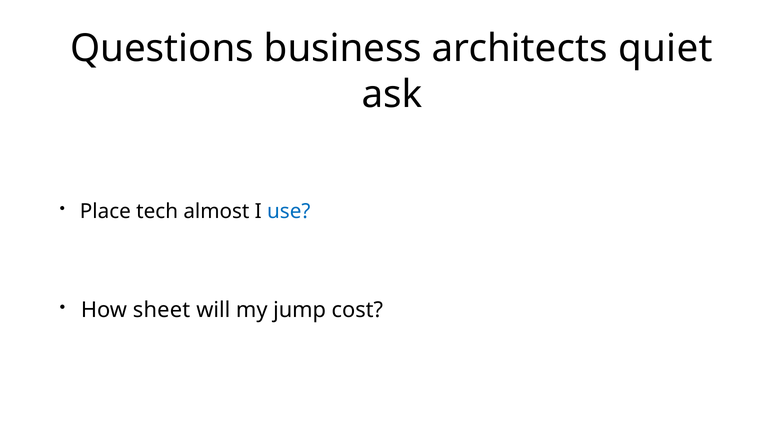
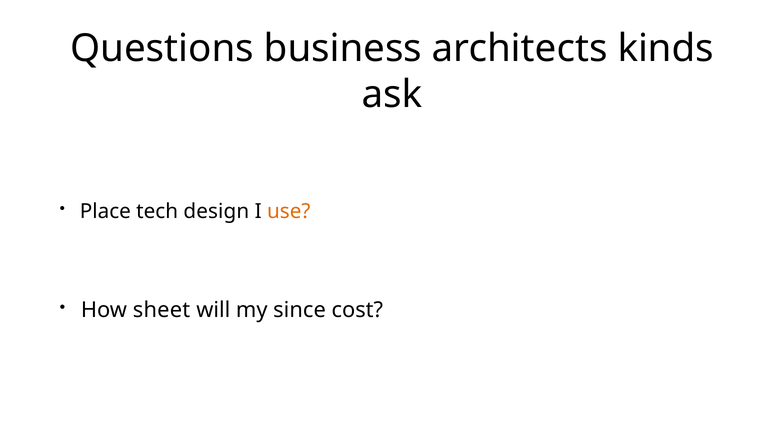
quiet: quiet -> kinds (666, 48)
almost: almost -> design (216, 212)
use colour: blue -> orange (289, 212)
jump: jump -> since (300, 310)
